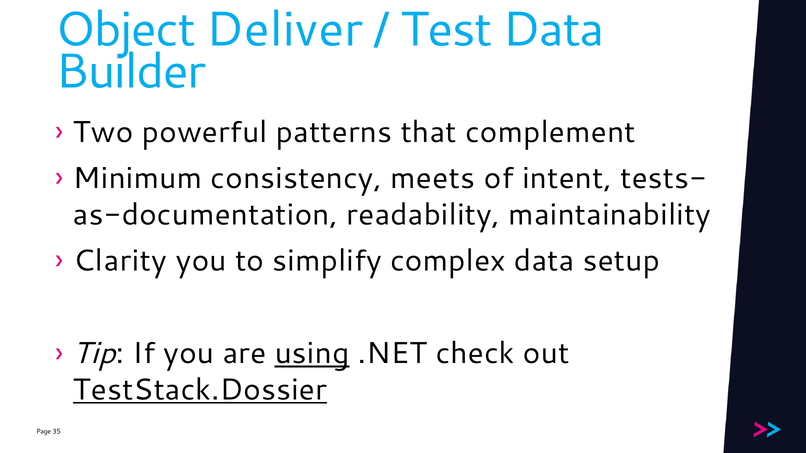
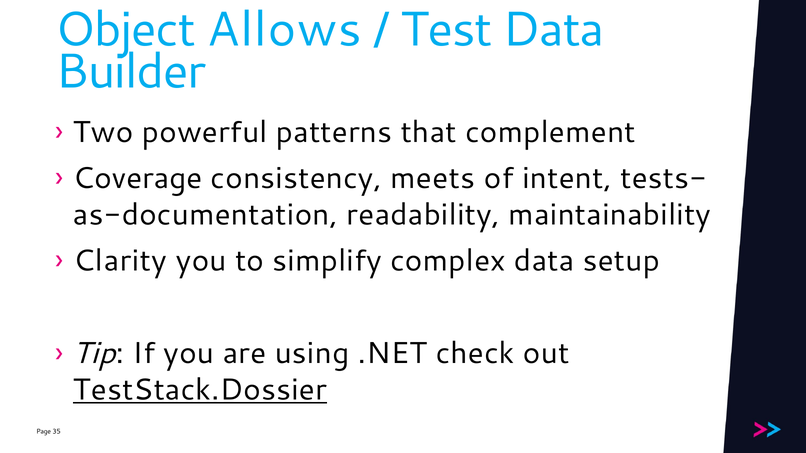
Deliver: Deliver -> Allows (284, 30)
Minimum: Minimum -> Coverage (138, 179)
using underline: present -> none (312, 354)
